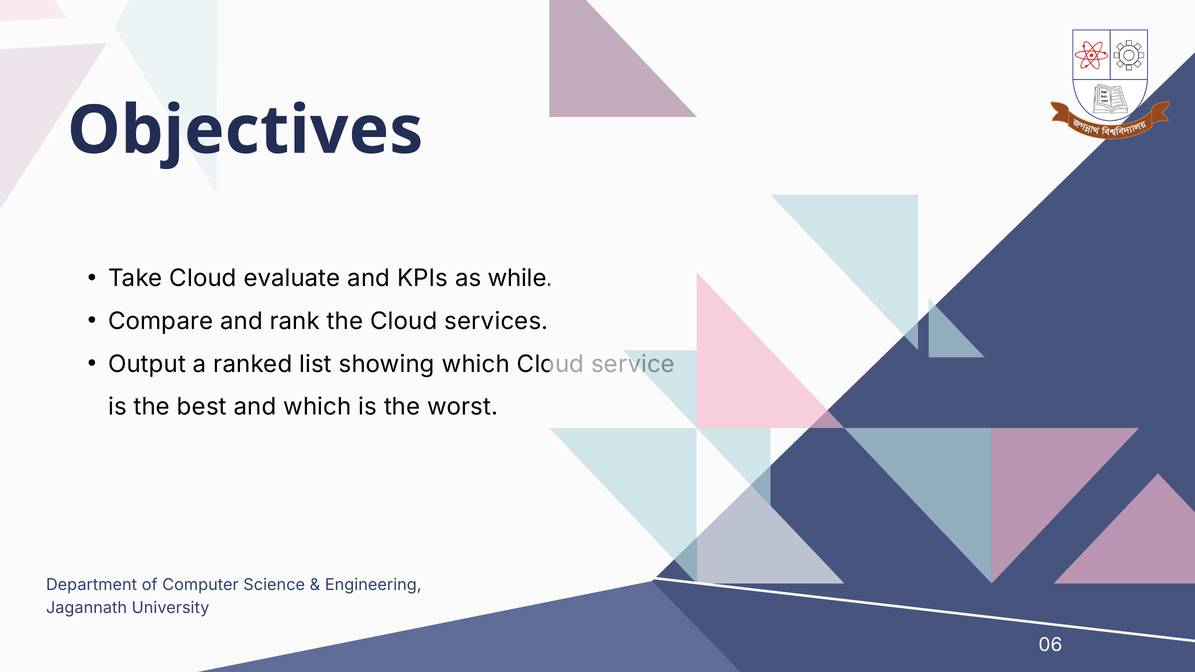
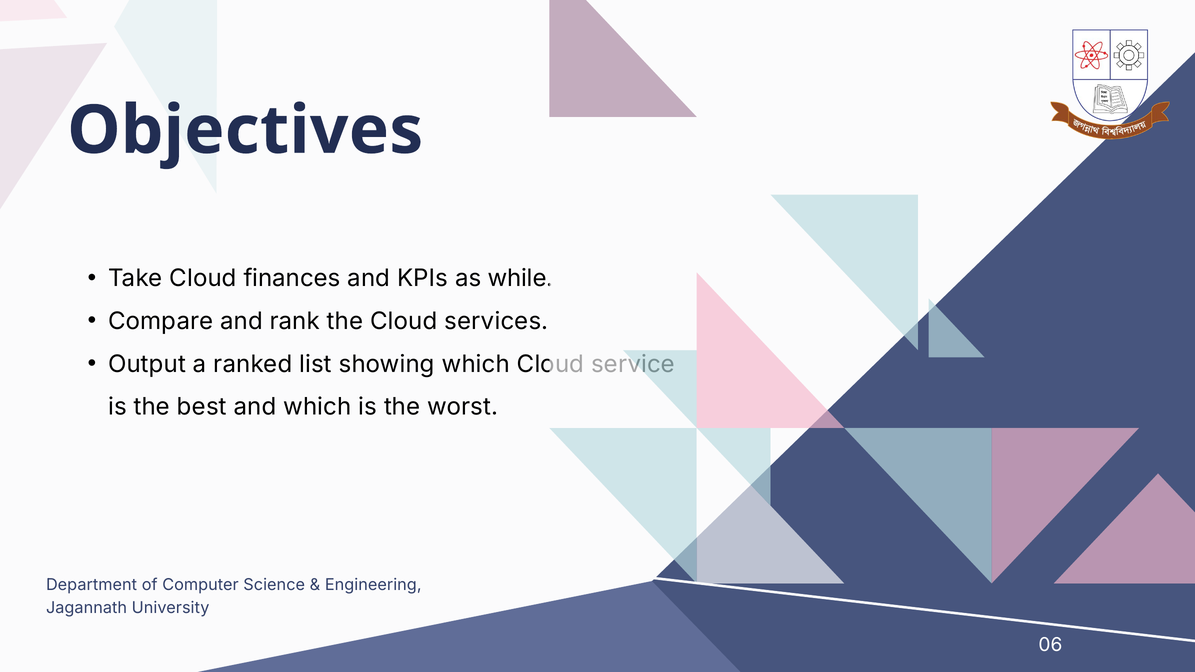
evaluate: evaluate -> finances (292, 279)
